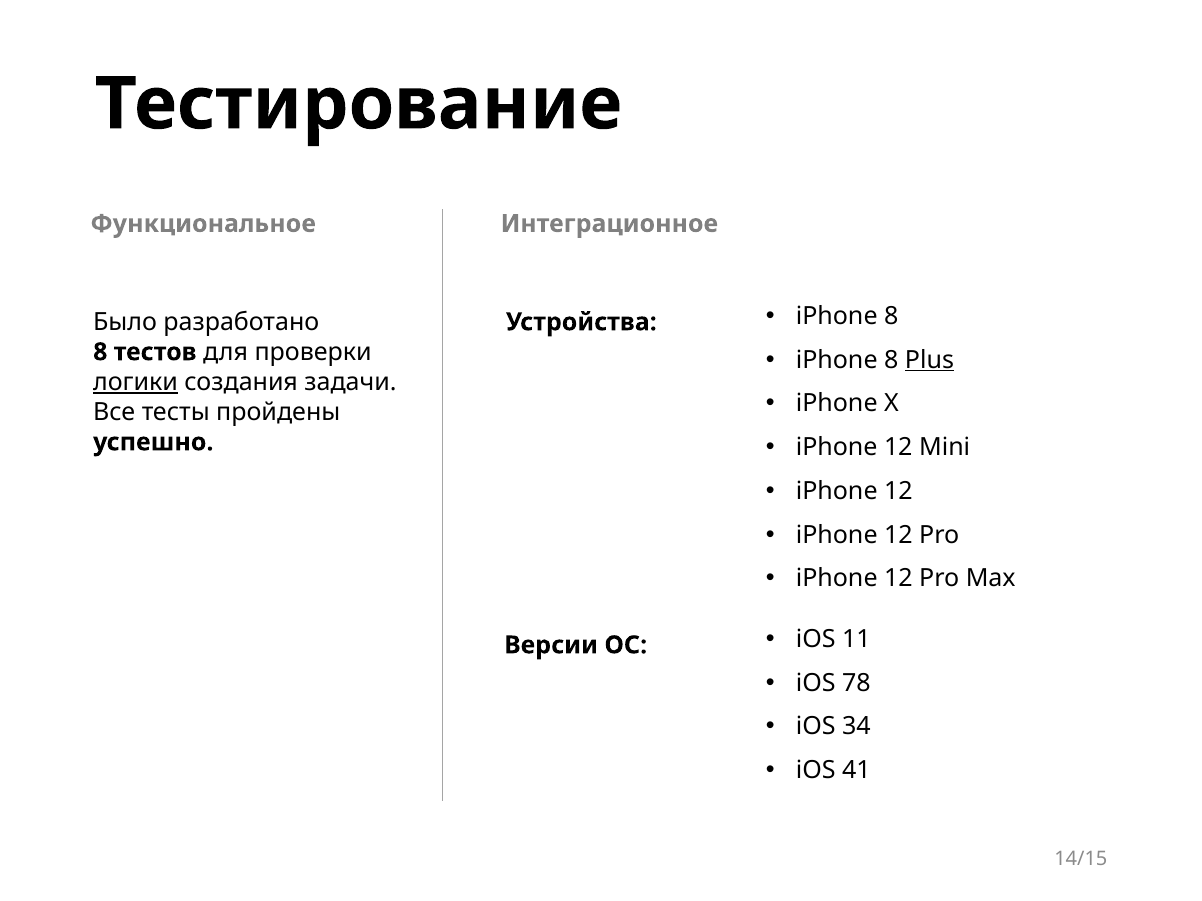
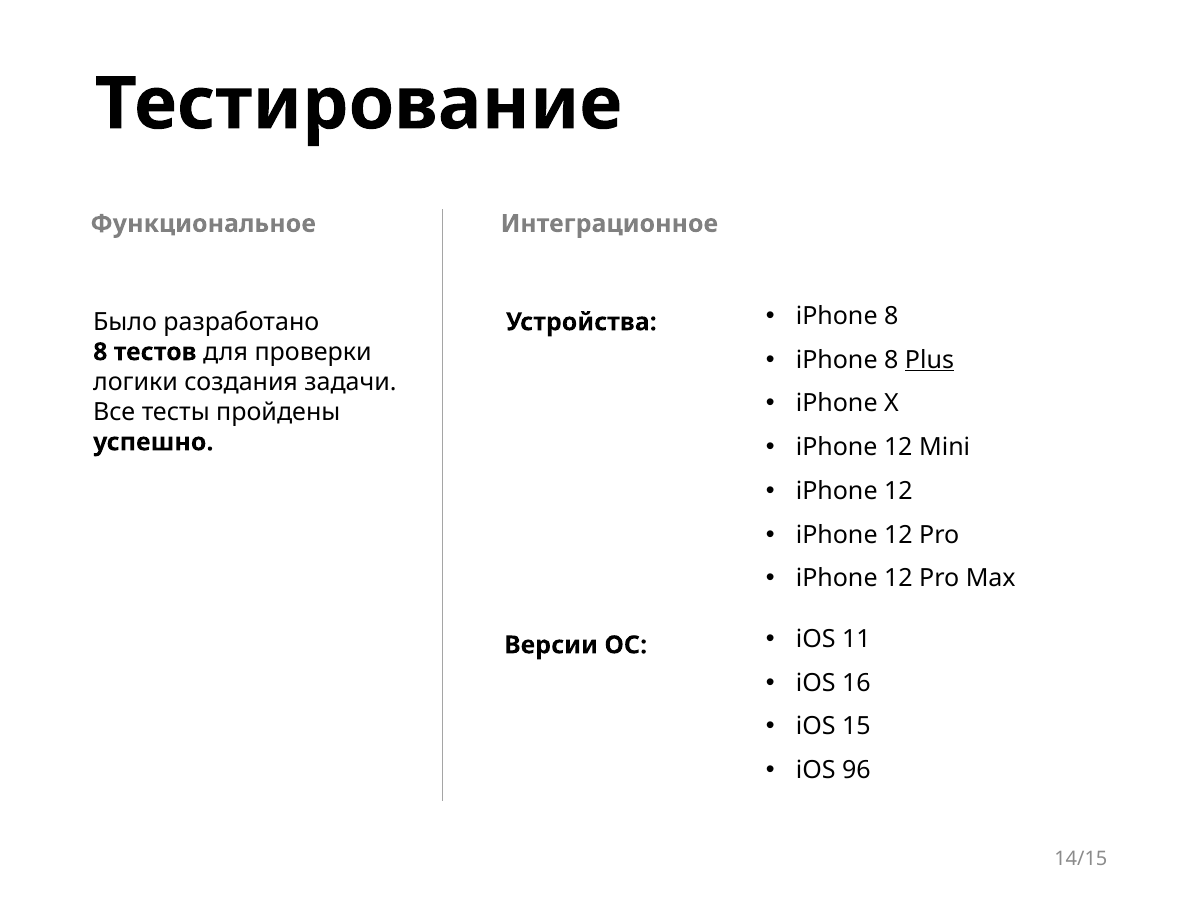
логики underline: present -> none (136, 382)
78: 78 -> 16 (856, 683)
34: 34 -> 15 (856, 727)
41: 41 -> 96 (856, 771)
